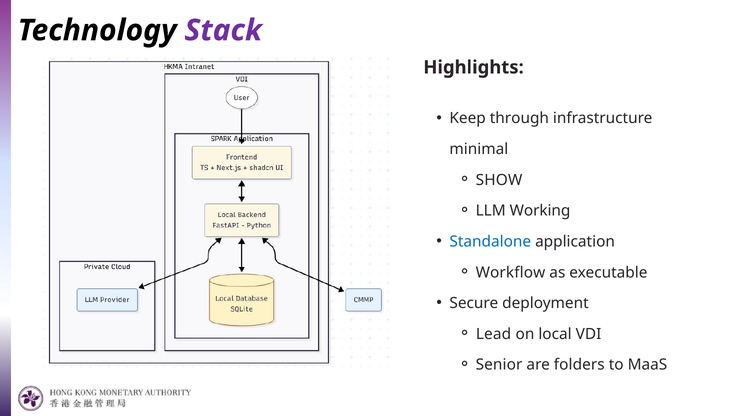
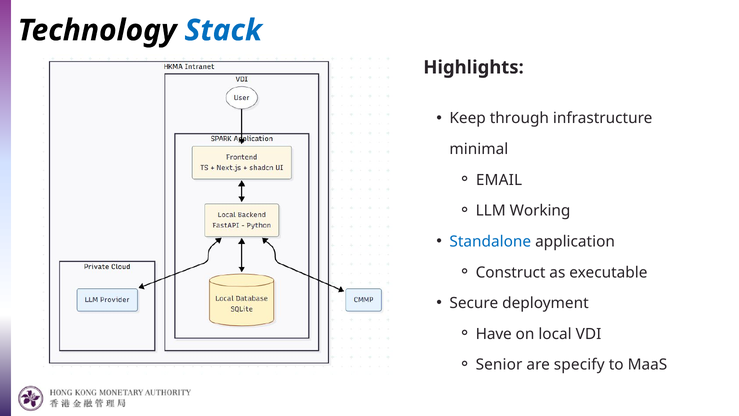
Stack colour: purple -> blue (223, 30)
SHOW: SHOW -> EMAIL (499, 180)
Workflow: Workflow -> Construct (511, 272)
Lead: Lead -> Have (494, 334)
folders: folders -> specify (579, 365)
